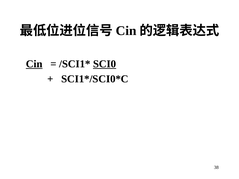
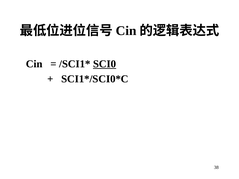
Cin underline: present -> none (34, 64)
